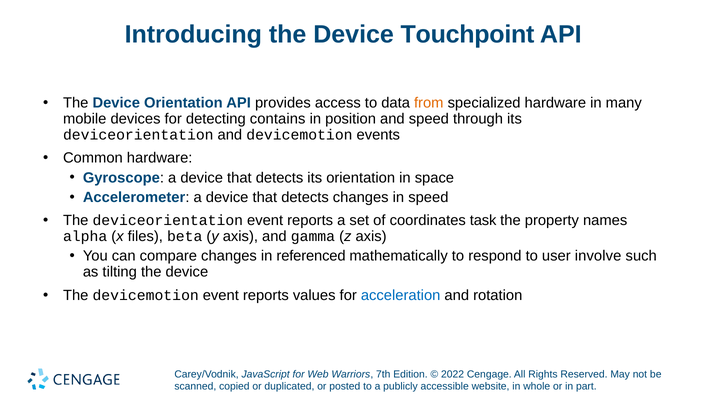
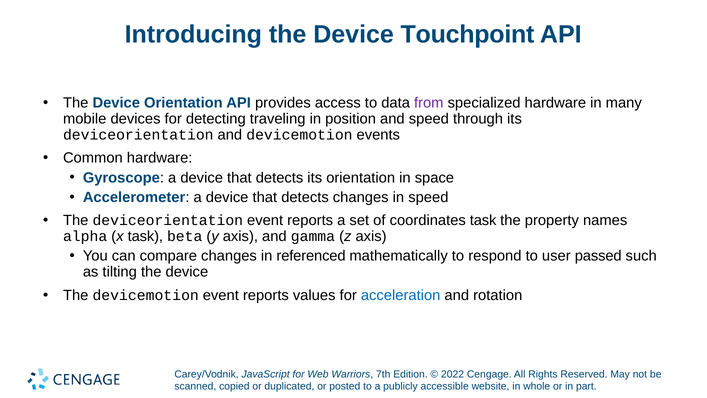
from colour: orange -> purple (429, 103)
contains: contains -> traveling (278, 119)
x files: files -> task (145, 236)
involve: involve -> passed (598, 256)
